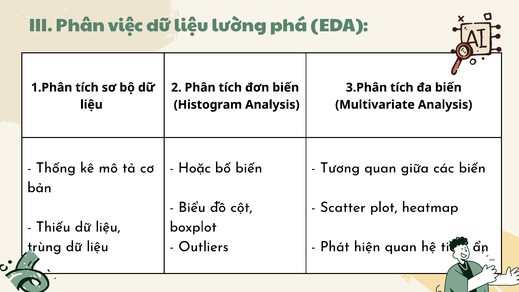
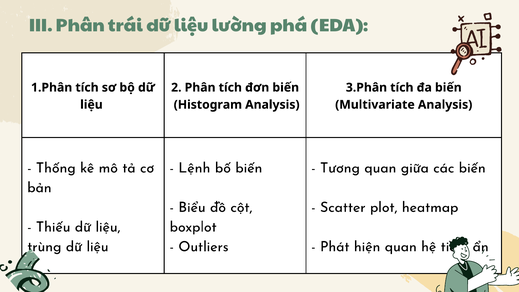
việc: việc -> trái (126, 26)
Hoặc: Hoặc -> Lệnh (194, 168)
